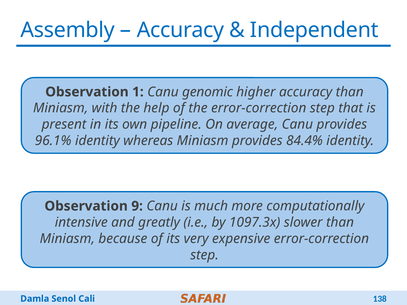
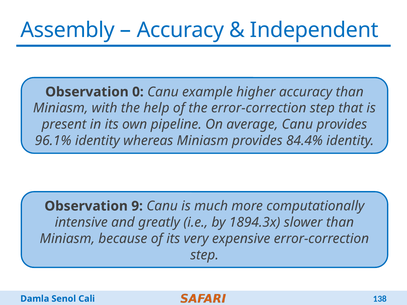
1: 1 -> 0 (138, 92)
genomic: genomic -> example (208, 92)
1097.3x: 1097.3x -> 1894.3x (255, 223)
